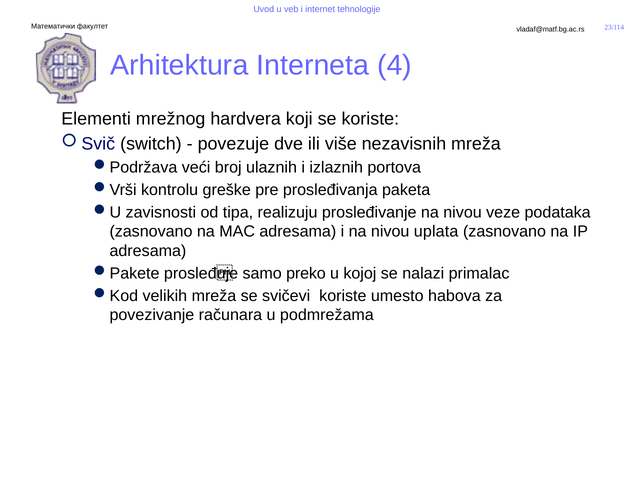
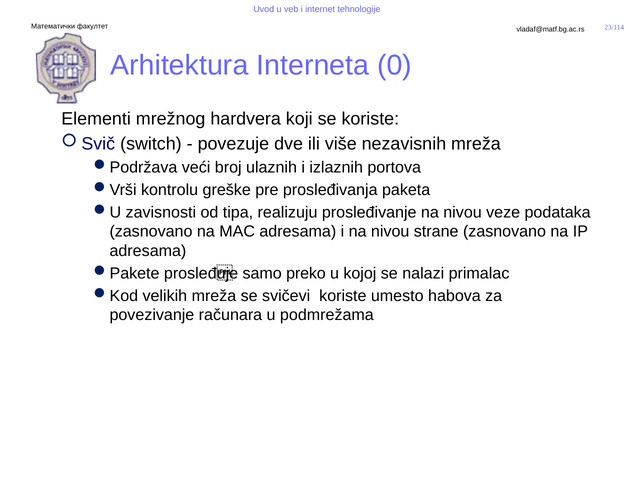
4: 4 -> 0 (395, 66)
uplata: uplata -> strane (436, 232)
